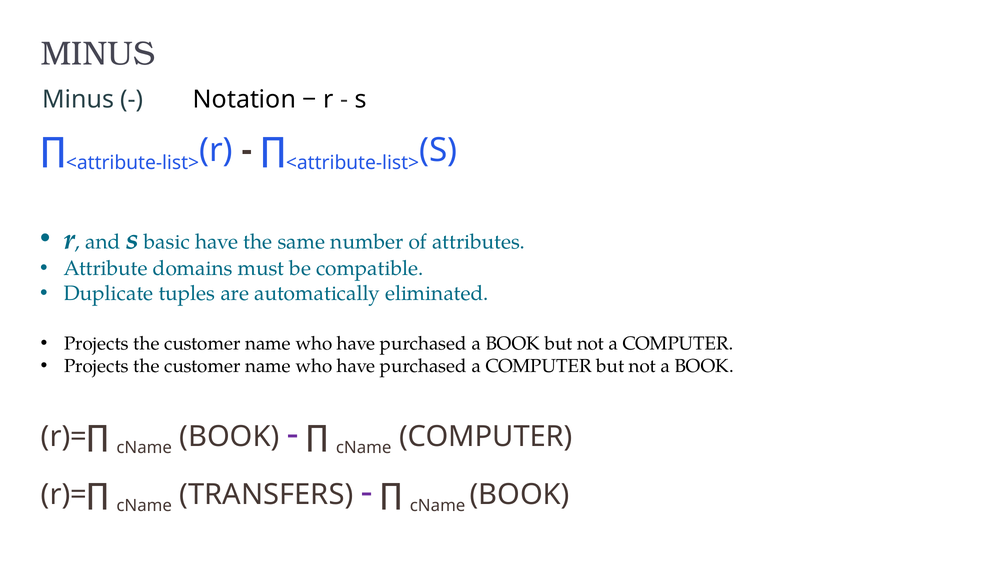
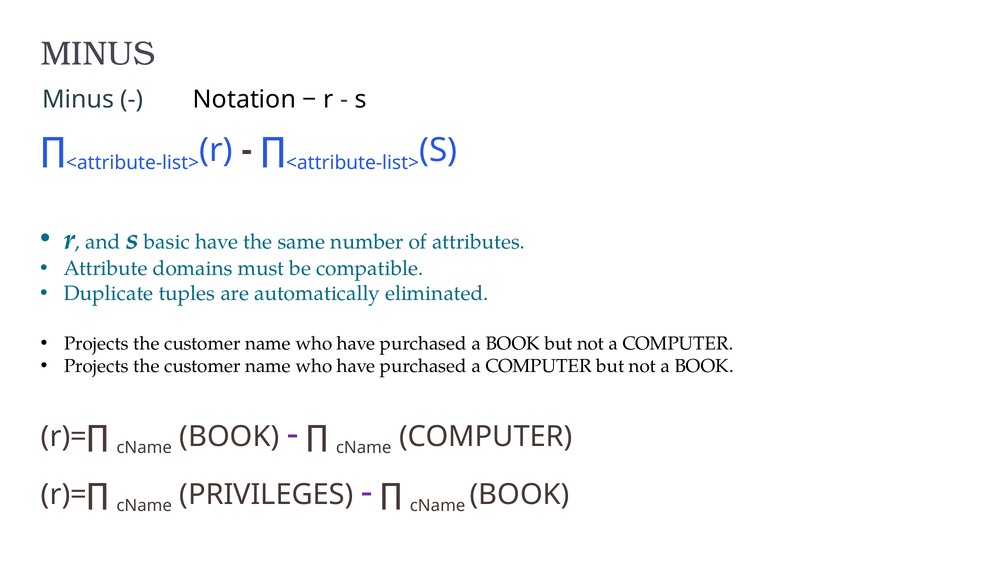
TRANSFERS: TRANSFERS -> PRIVILEGES (266, 494)
